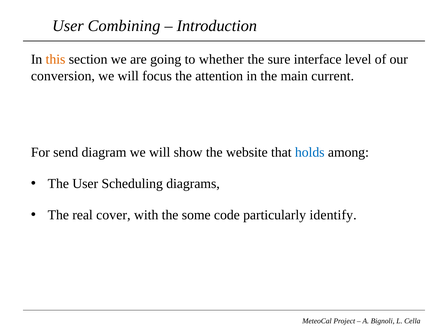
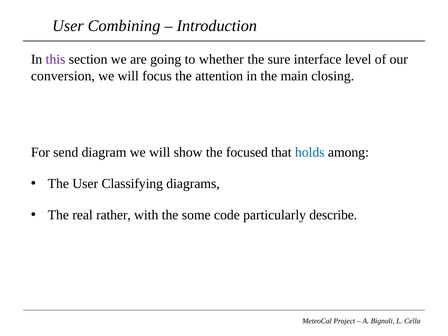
this colour: orange -> purple (56, 59)
current: current -> closing (333, 76)
website: website -> focused (247, 152)
Scheduling: Scheduling -> Classifying (132, 184)
cover: cover -> rather (113, 215)
identify: identify -> describe (333, 215)
